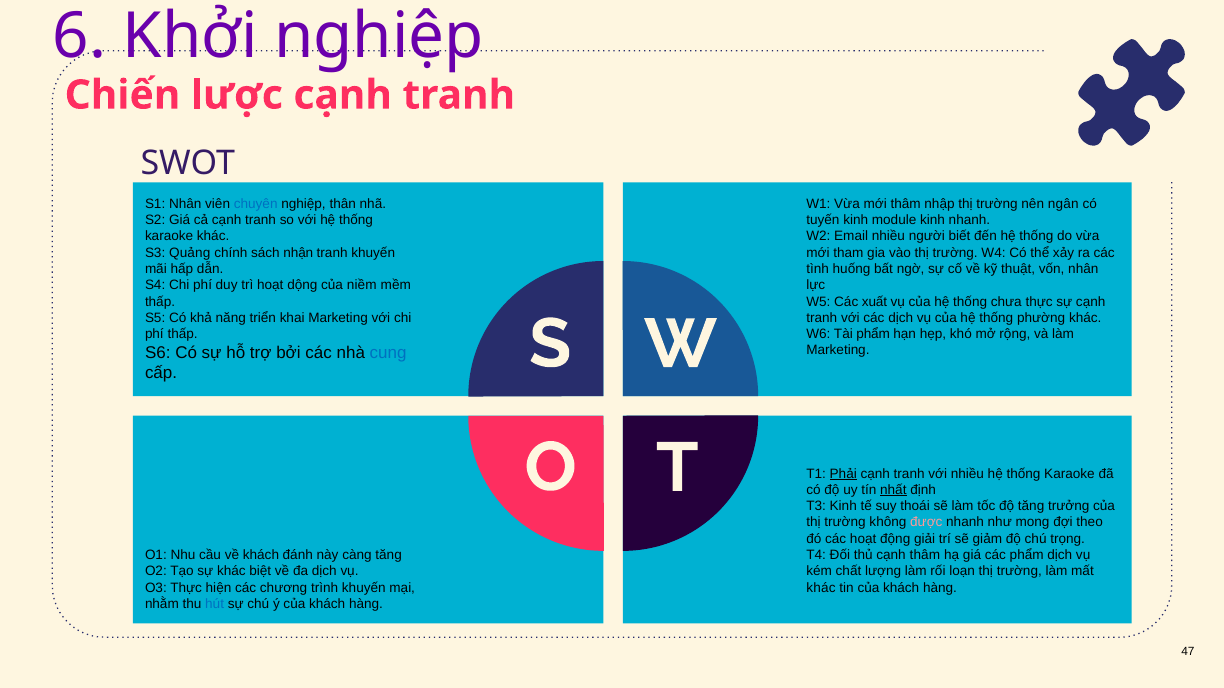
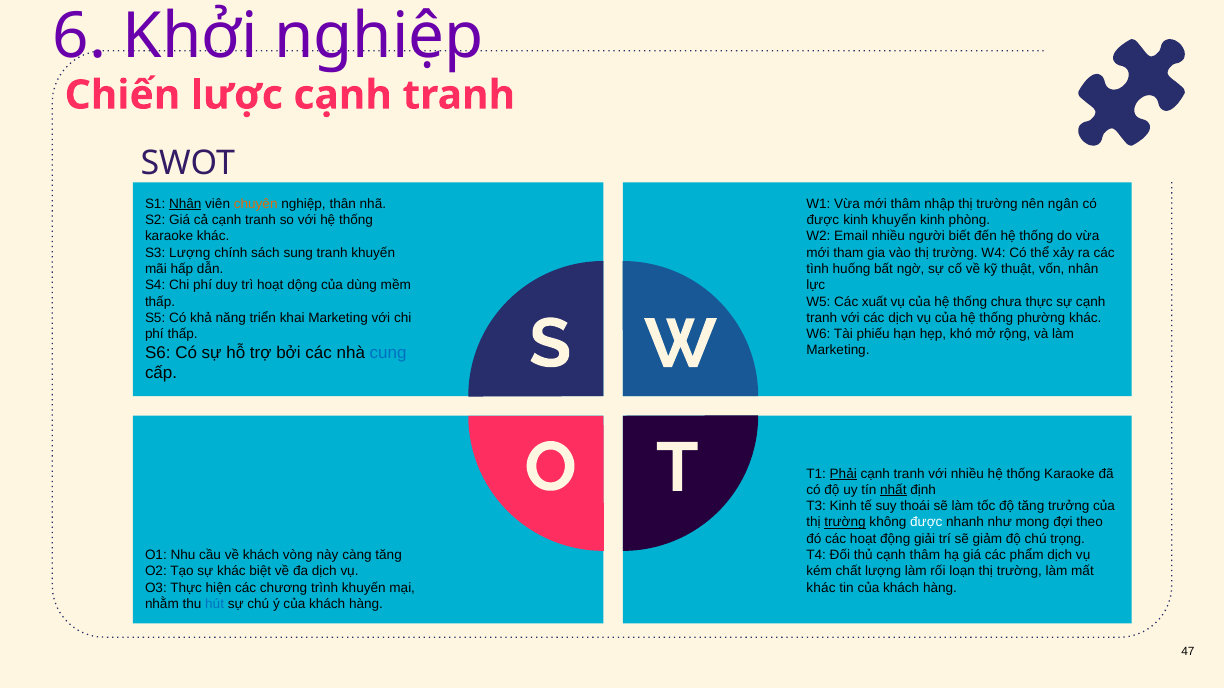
Nhân underline: none -> present (185, 204)
chuyên colour: blue -> orange (256, 204)
tuyến: tuyến -> được (823, 220)
kinh module: module -> khuyến (894, 220)
kinh nhanh: nhanh -> phòng (969, 220)
S3 Quảng: Quảng -> Lượng (190, 253)
nhận: nhận -> sung (298, 253)
niềm: niềm -> dùng (362, 286)
Tài phẩm: phẩm -> phiếu (873, 334)
trường underline: none -> present (845, 523)
được colour: pink -> white (926, 523)
đánh: đánh -> vòng (298, 555)
